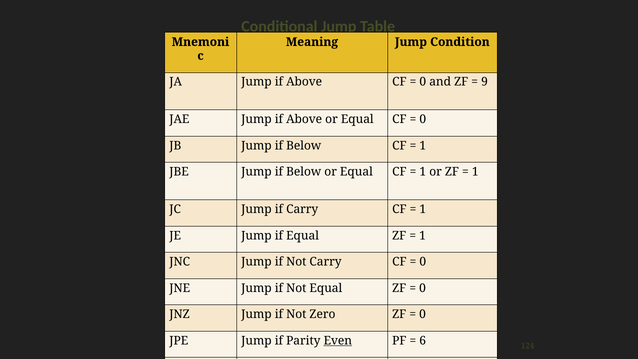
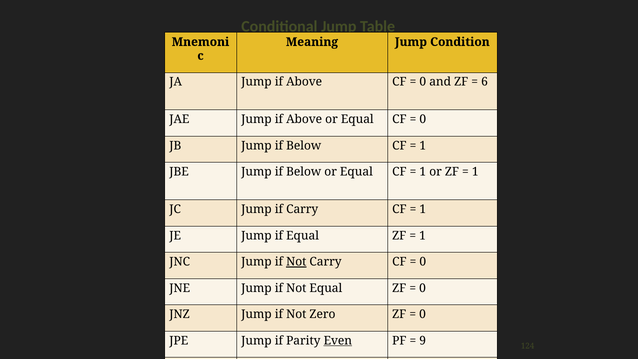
9: 9 -> 6 (485, 82)
Not underline: none -> present (296, 262)
6: 6 -> 9 (423, 340)
